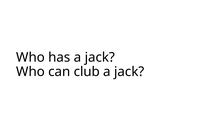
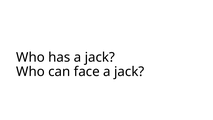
club: club -> face (87, 72)
